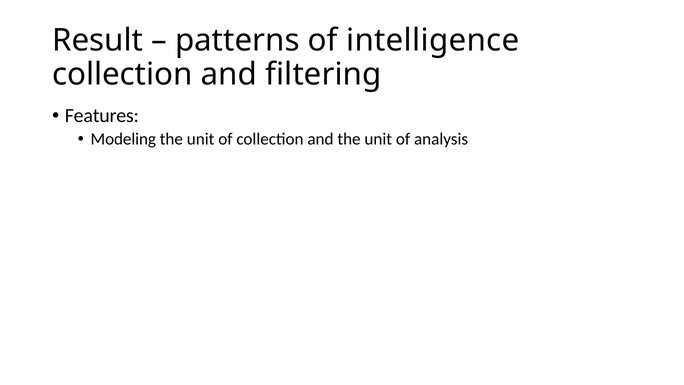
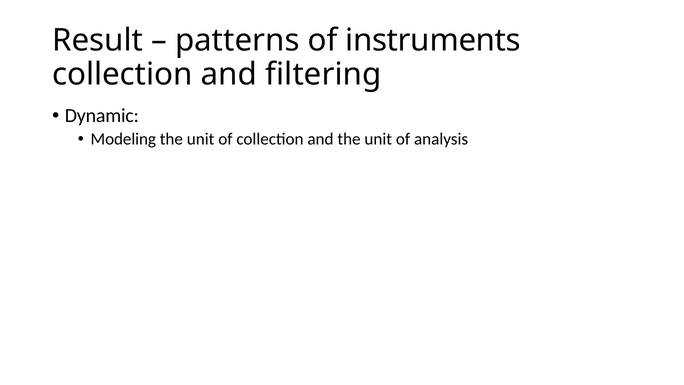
intelligence: intelligence -> instruments (433, 41)
Features: Features -> Dynamic (102, 116)
